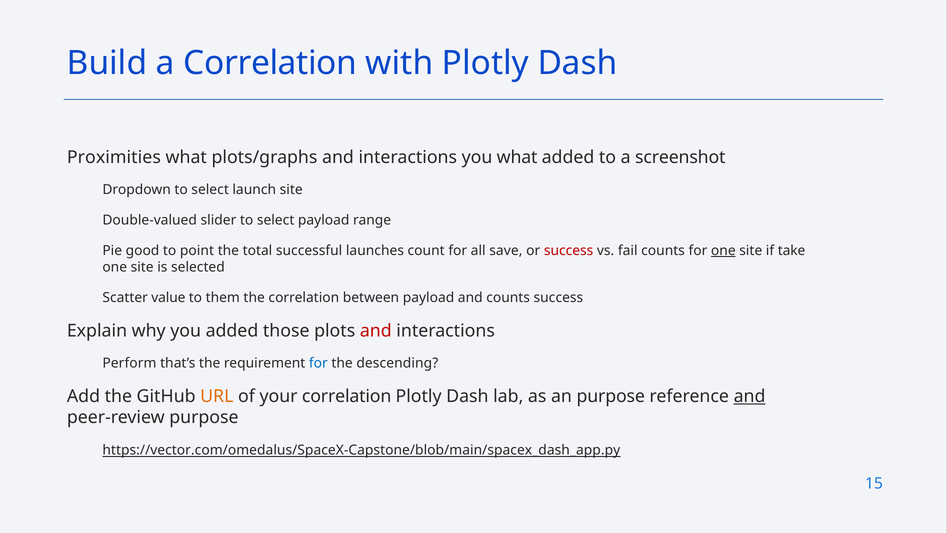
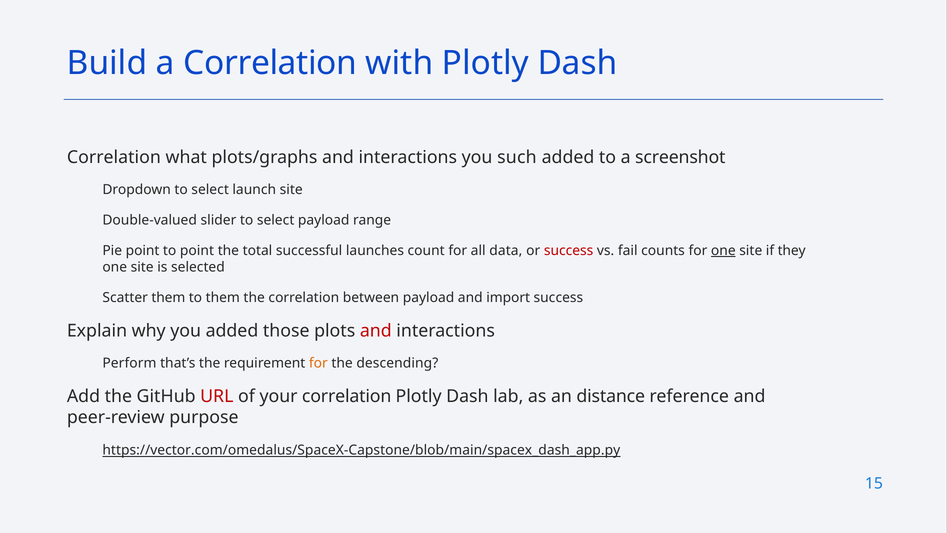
Proximities: Proximities -> Correlation (114, 157)
you what: what -> such (517, 157)
Pie good: good -> point (143, 251)
save: save -> data (506, 251)
take: take -> they (792, 251)
Scatter value: value -> them (168, 297)
and counts: counts -> import (508, 297)
for colour: blue -> orange (318, 363)
URL colour: orange -> red (217, 396)
an purpose: purpose -> distance (611, 396)
and underline: present -> none (750, 396)
